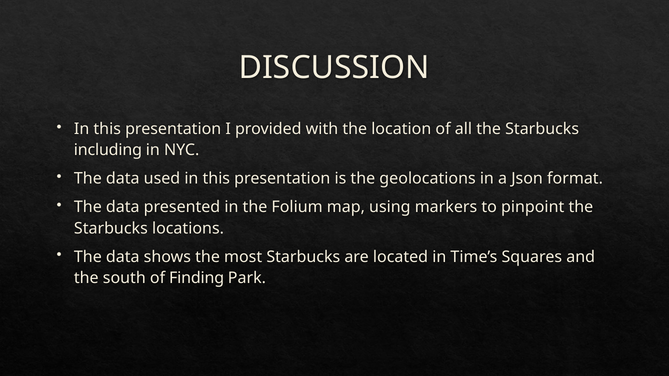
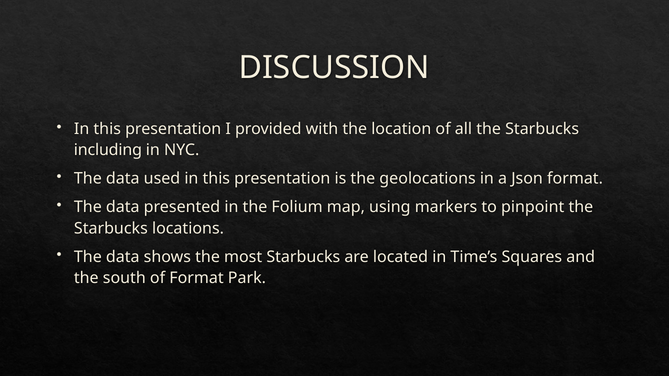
of Finding: Finding -> Format (197, 278)
